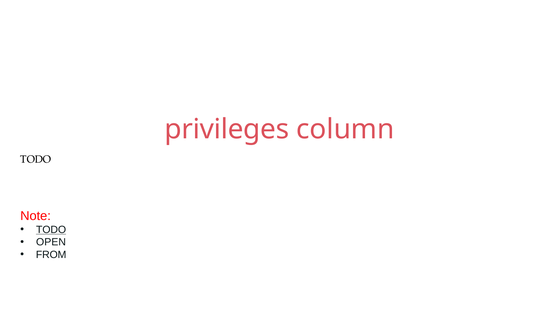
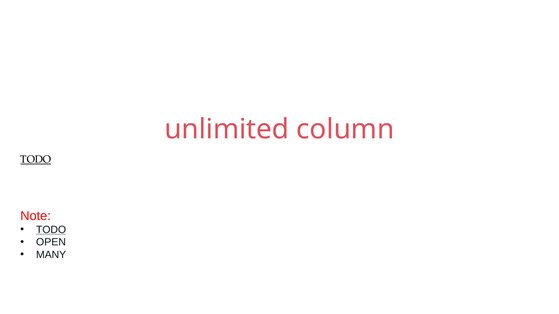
privileges: privileges -> unlimited (227, 129)
TODO underline: none -> present (36, 160)
FROM: FROM -> MANY (51, 255)
